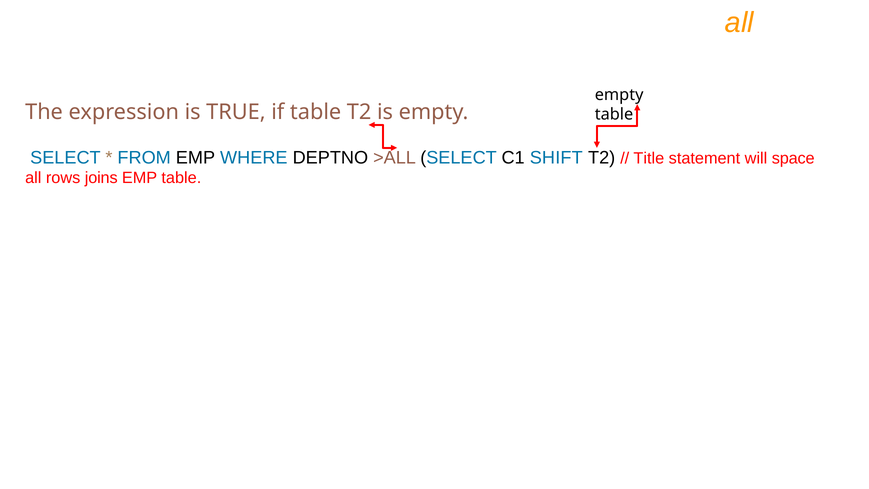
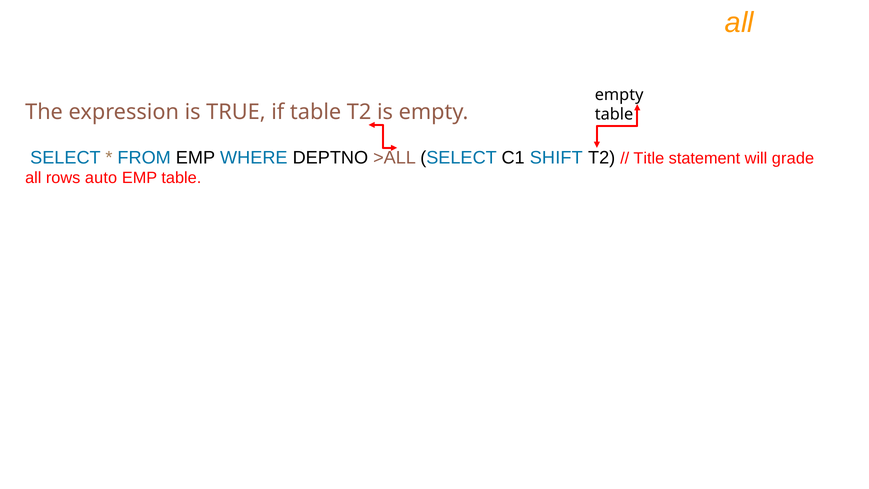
space: space -> grade (793, 158)
joins: joins -> auto (101, 178)
